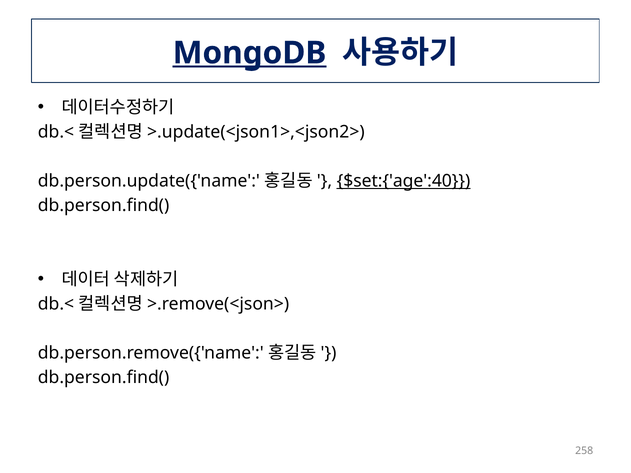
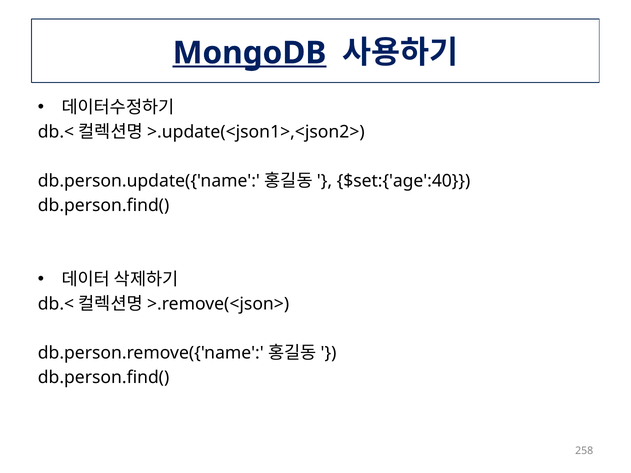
$set:{'age':40 underline: present -> none (404, 181)
